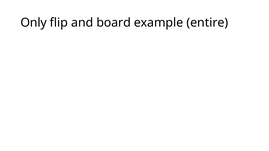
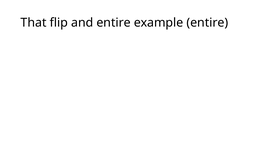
Only: Only -> That (33, 23)
and board: board -> entire (114, 23)
